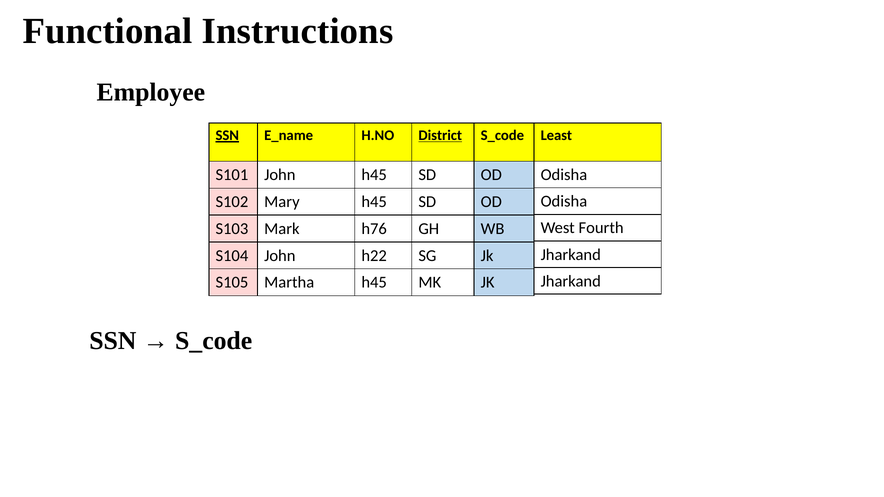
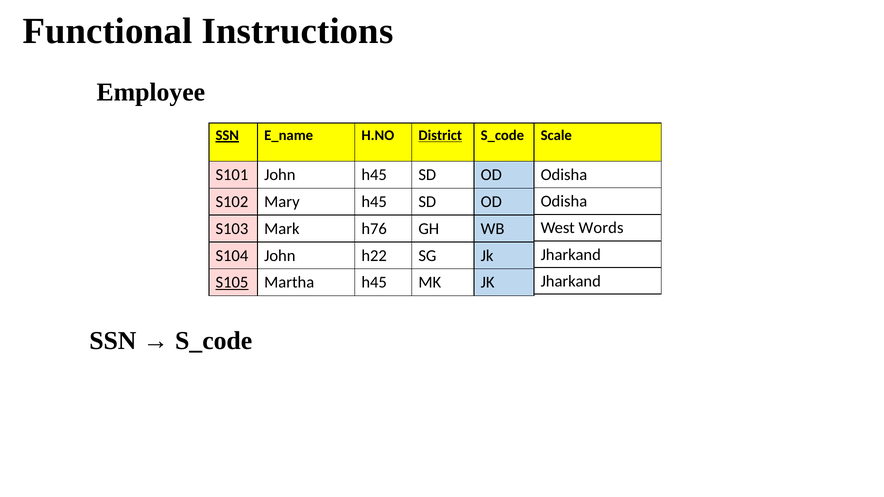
Least: Least -> Scale (556, 136)
Fourth: Fourth -> Words (601, 228)
S105 underline: none -> present (232, 283)
